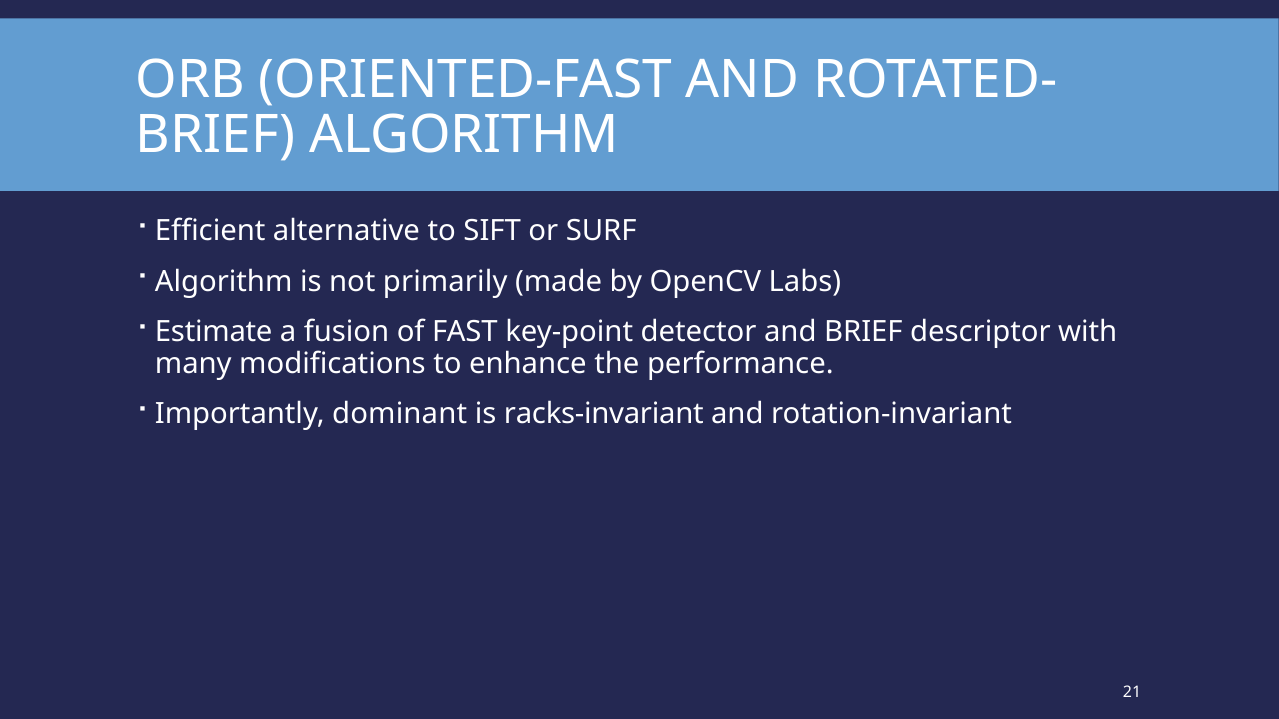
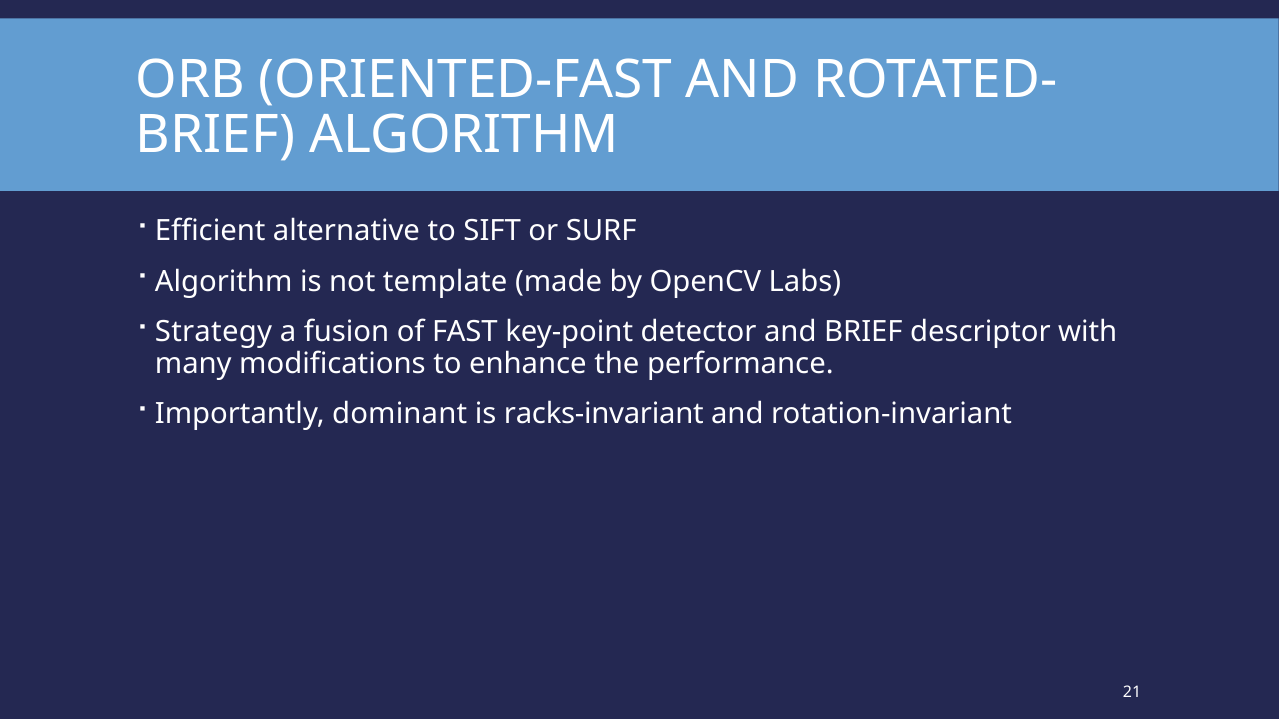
primarily: primarily -> template (445, 282)
Estimate: Estimate -> Strategy (213, 332)
